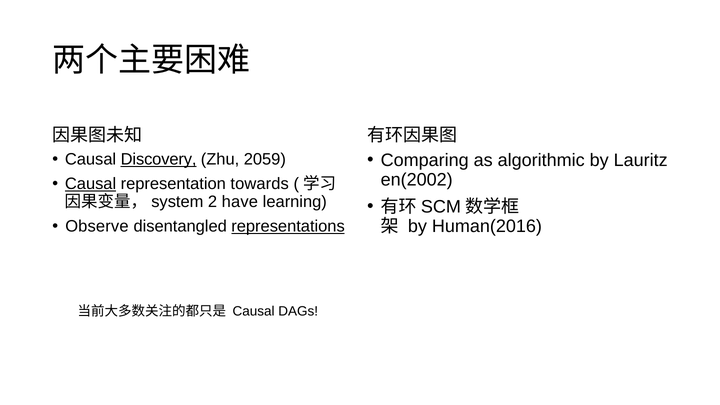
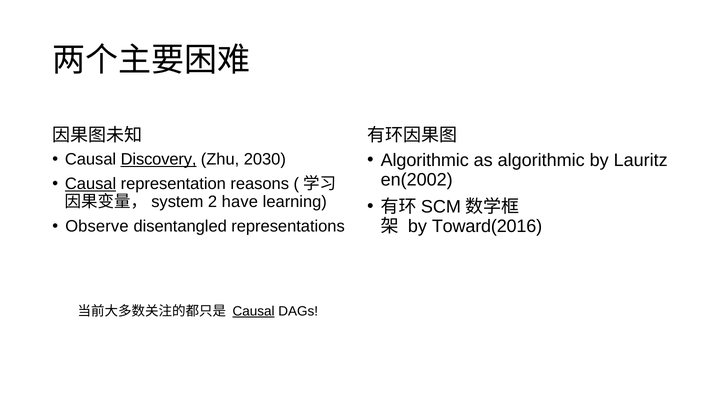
2059: 2059 -> 2030 (265, 159)
Comparing: Comparing -> Algorithmic (425, 160)
towards: towards -> reasons (260, 184)
representations underline: present -> none (288, 226)
Human(2016: Human(2016 -> Toward(2016 (487, 226)
Causal underline: none -> present (254, 311)
